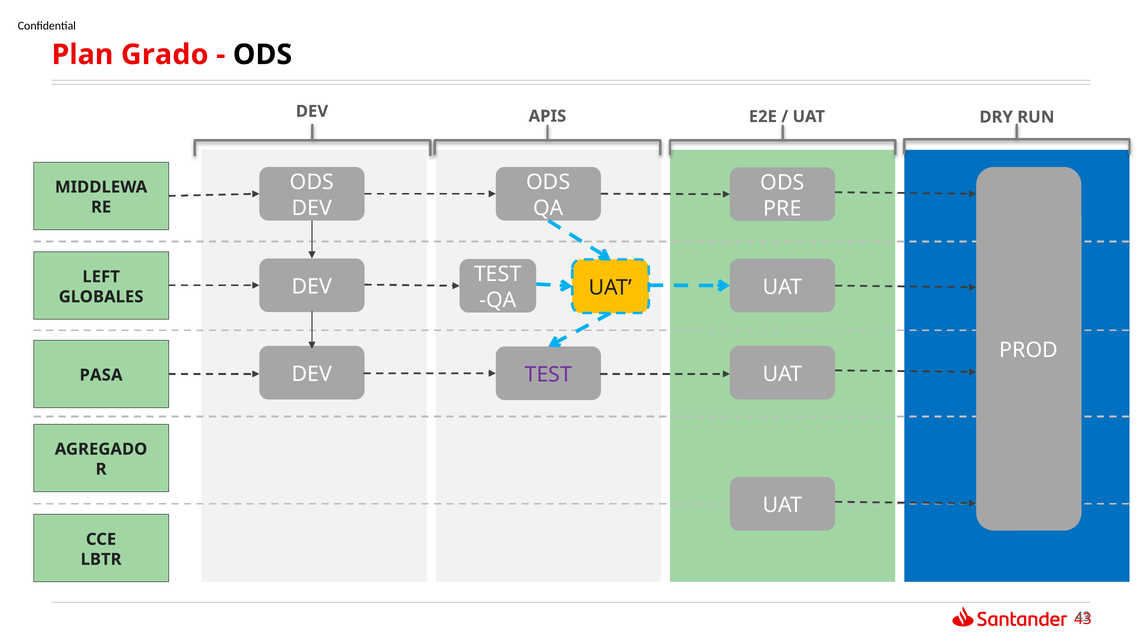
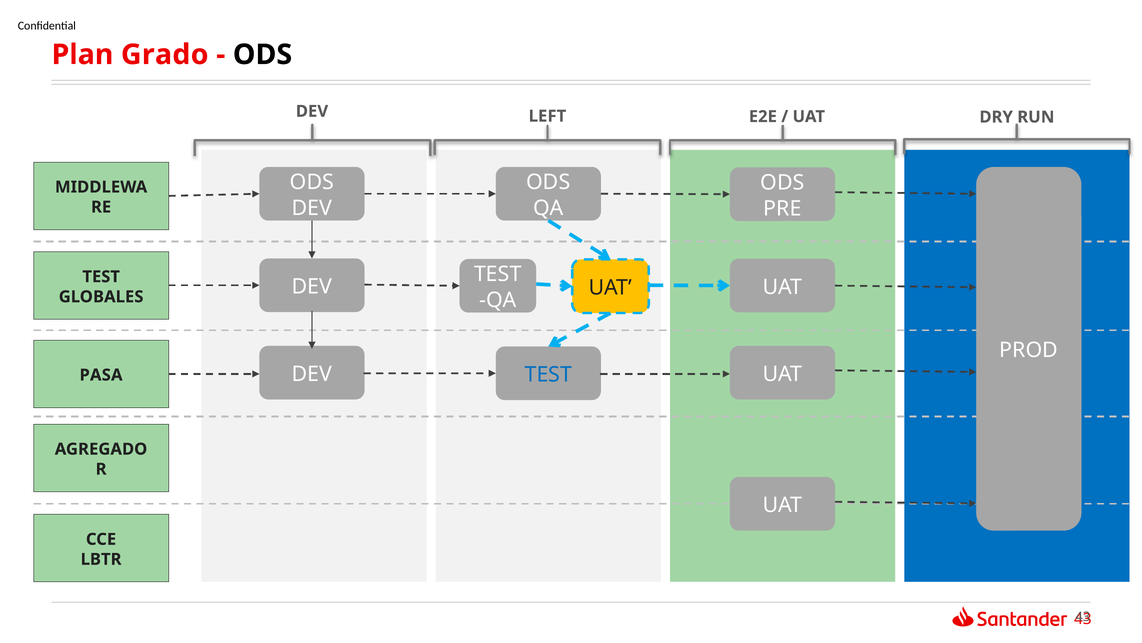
APIS: APIS -> LEFT (547, 116)
LEFT: LEFT -> TEST (101, 276)
TEST colour: purple -> blue (548, 374)
